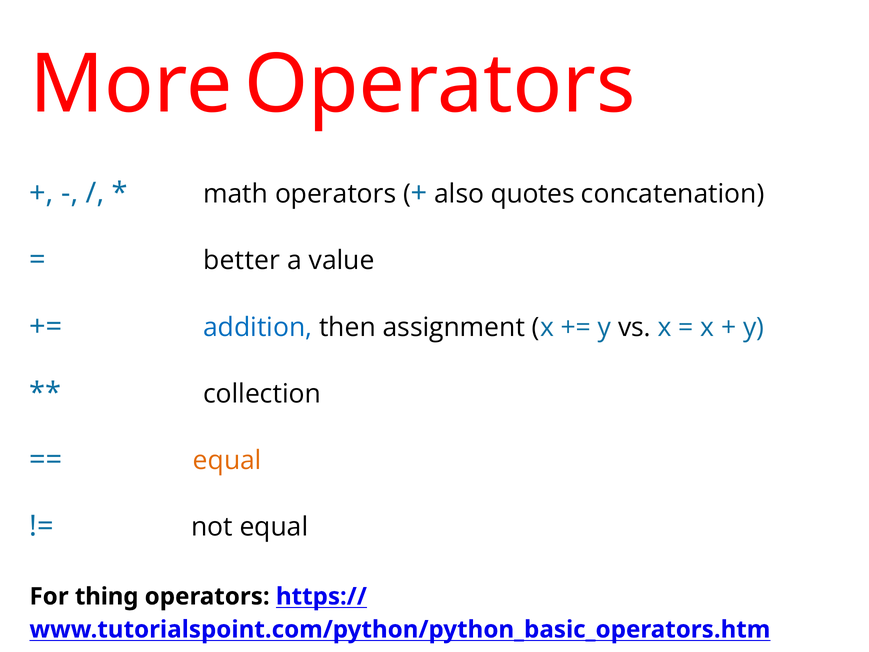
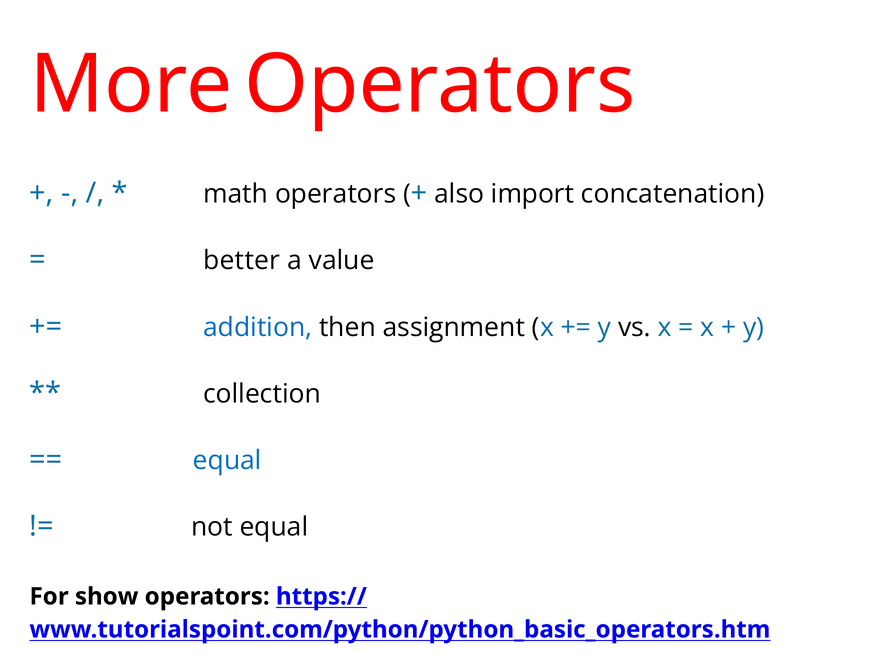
quotes: quotes -> import (533, 194)
equal colour: orange -> blue (227, 460)
thing: thing -> show (107, 596)
